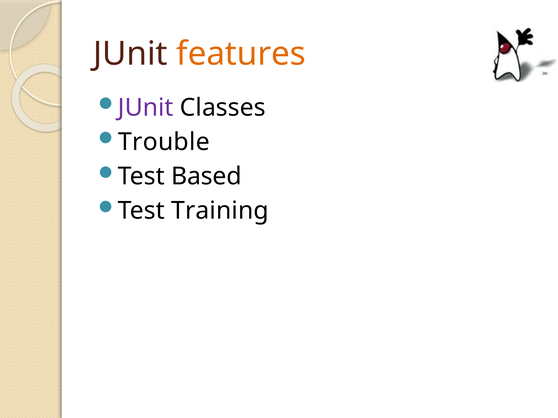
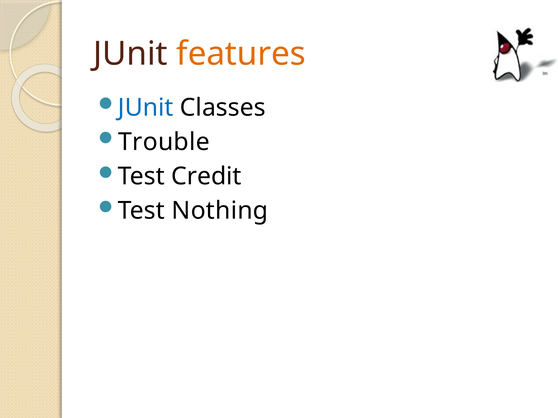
JUnit colour: purple -> blue (146, 108)
Based: Based -> Credit (206, 177)
Training: Training -> Nothing (220, 211)
